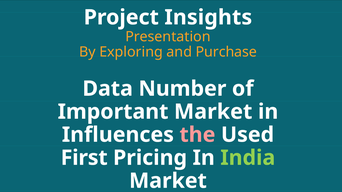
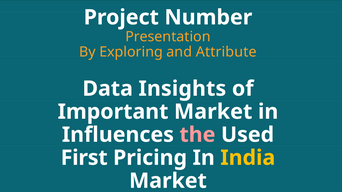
Insights: Insights -> Number (208, 17)
Purchase: Purchase -> Attribute (226, 52)
Number: Number -> Insights (182, 89)
India colour: light green -> yellow (248, 158)
